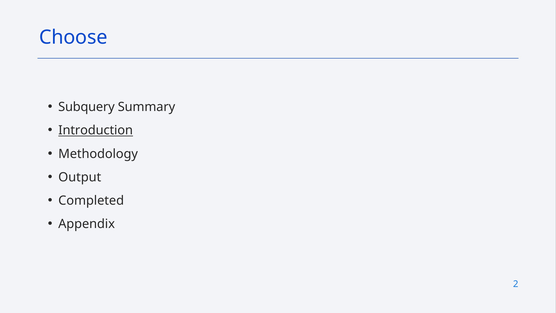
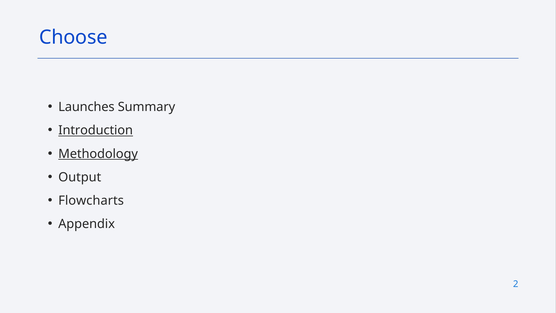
Subquery: Subquery -> Launches (86, 107)
Methodology underline: none -> present (98, 154)
Completed: Completed -> Flowcharts (91, 200)
